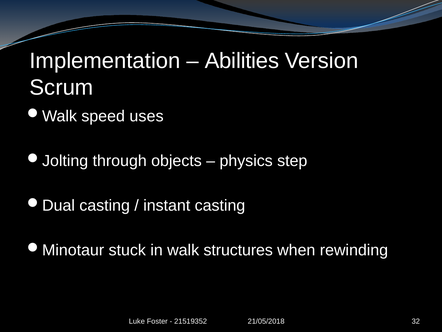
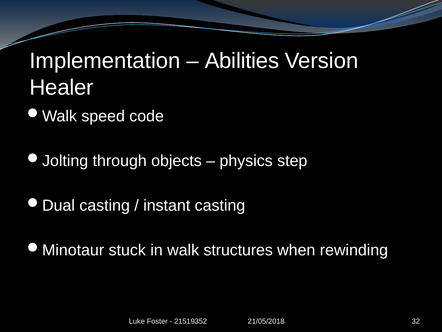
Scrum: Scrum -> Healer (62, 87)
uses: uses -> code (147, 116)
